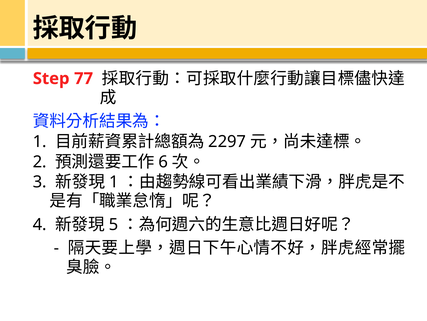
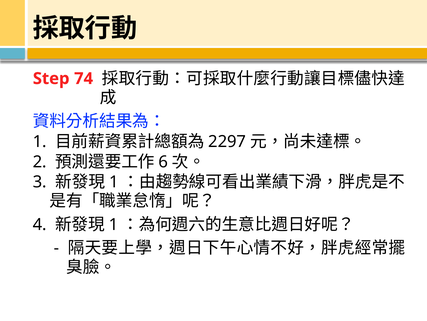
77: 77 -> 74 (84, 78)
5: 5 -> 1 (114, 224)
